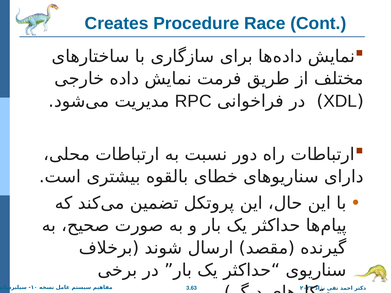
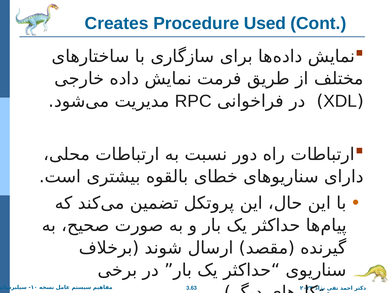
Race: Race -> Used (265, 23)
